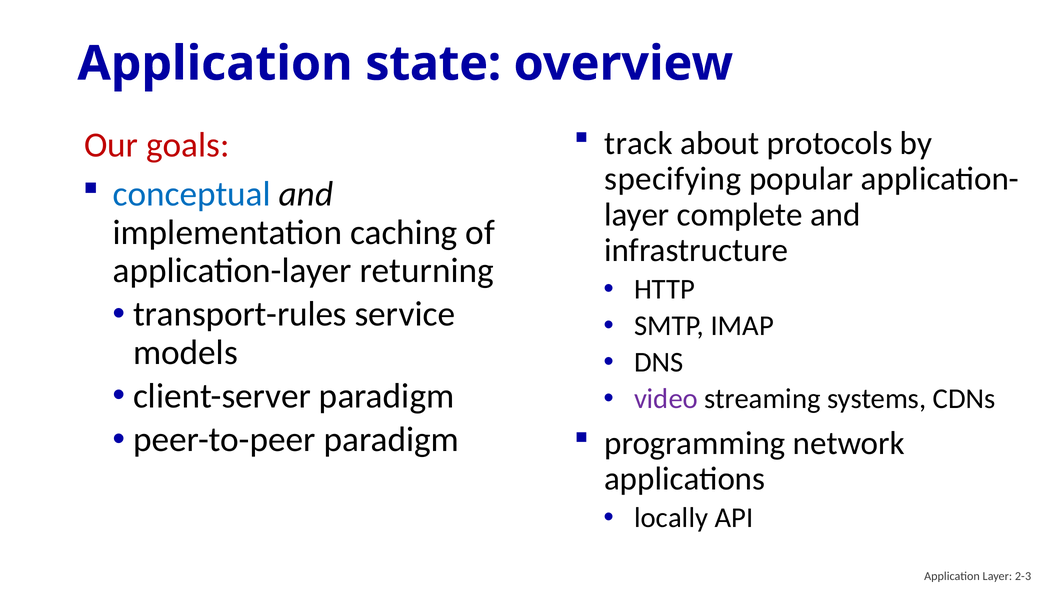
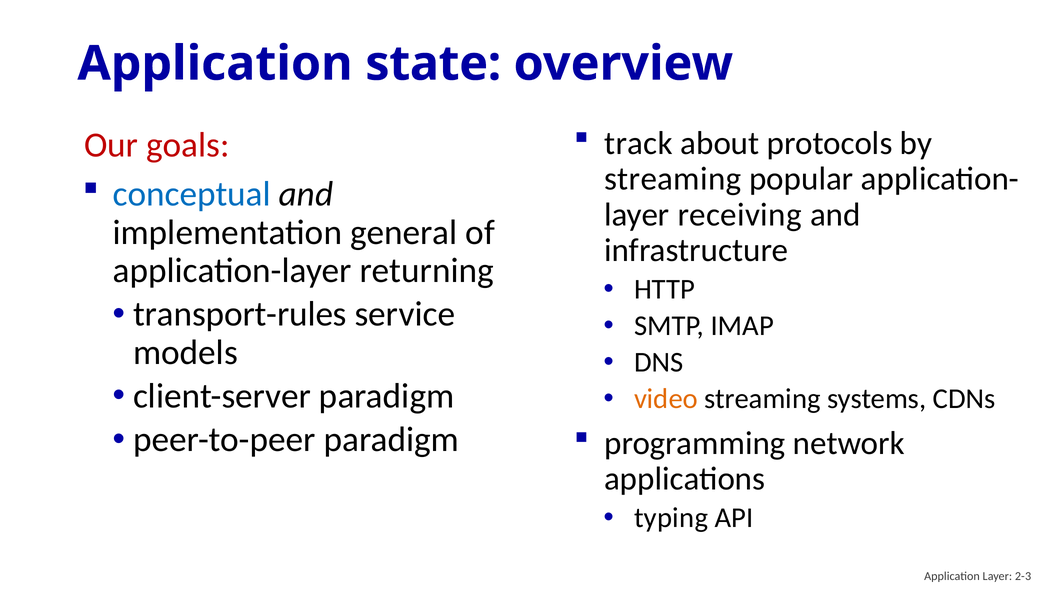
specifying: specifying -> streaming (673, 179)
complete: complete -> receiving (740, 215)
caching: caching -> general (404, 232)
video colour: purple -> orange (666, 399)
locally: locally -> typing (671, 518)
